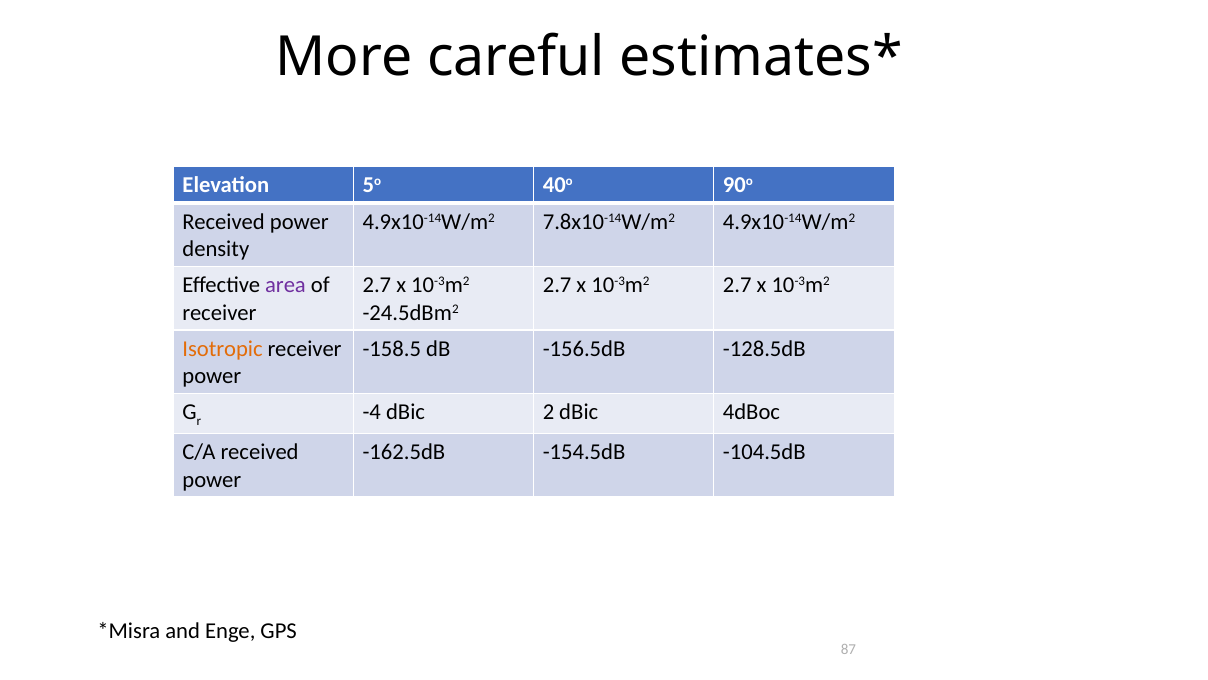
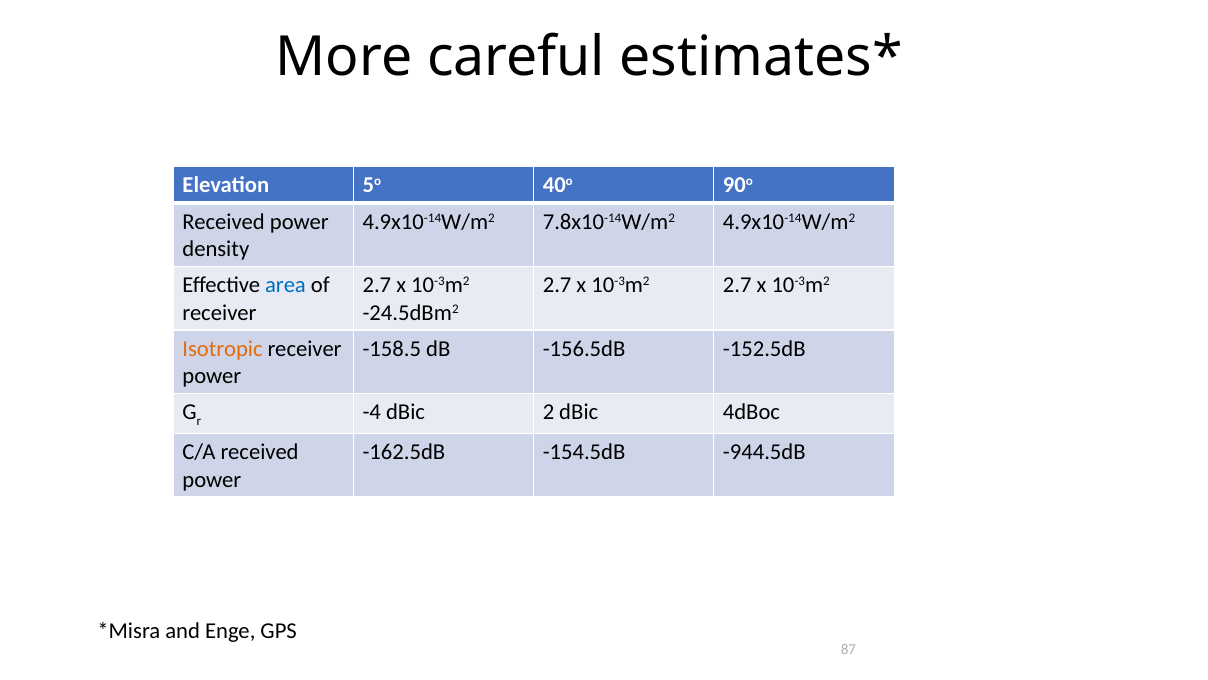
area colour: purple -> blue (286, 285)
-128.5dB: -128.5dB -> -152.5dB (764, 348)
-104.5dB: -104.5dB -> -944.5dB (764, 452)
